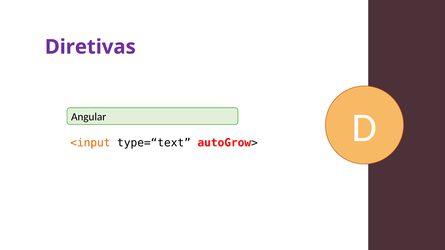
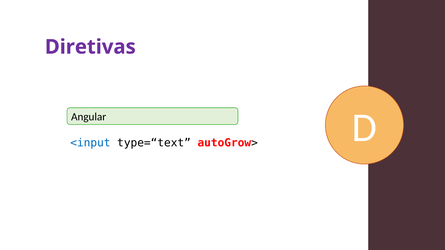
<input colour: orange -> blue (90, 143)
